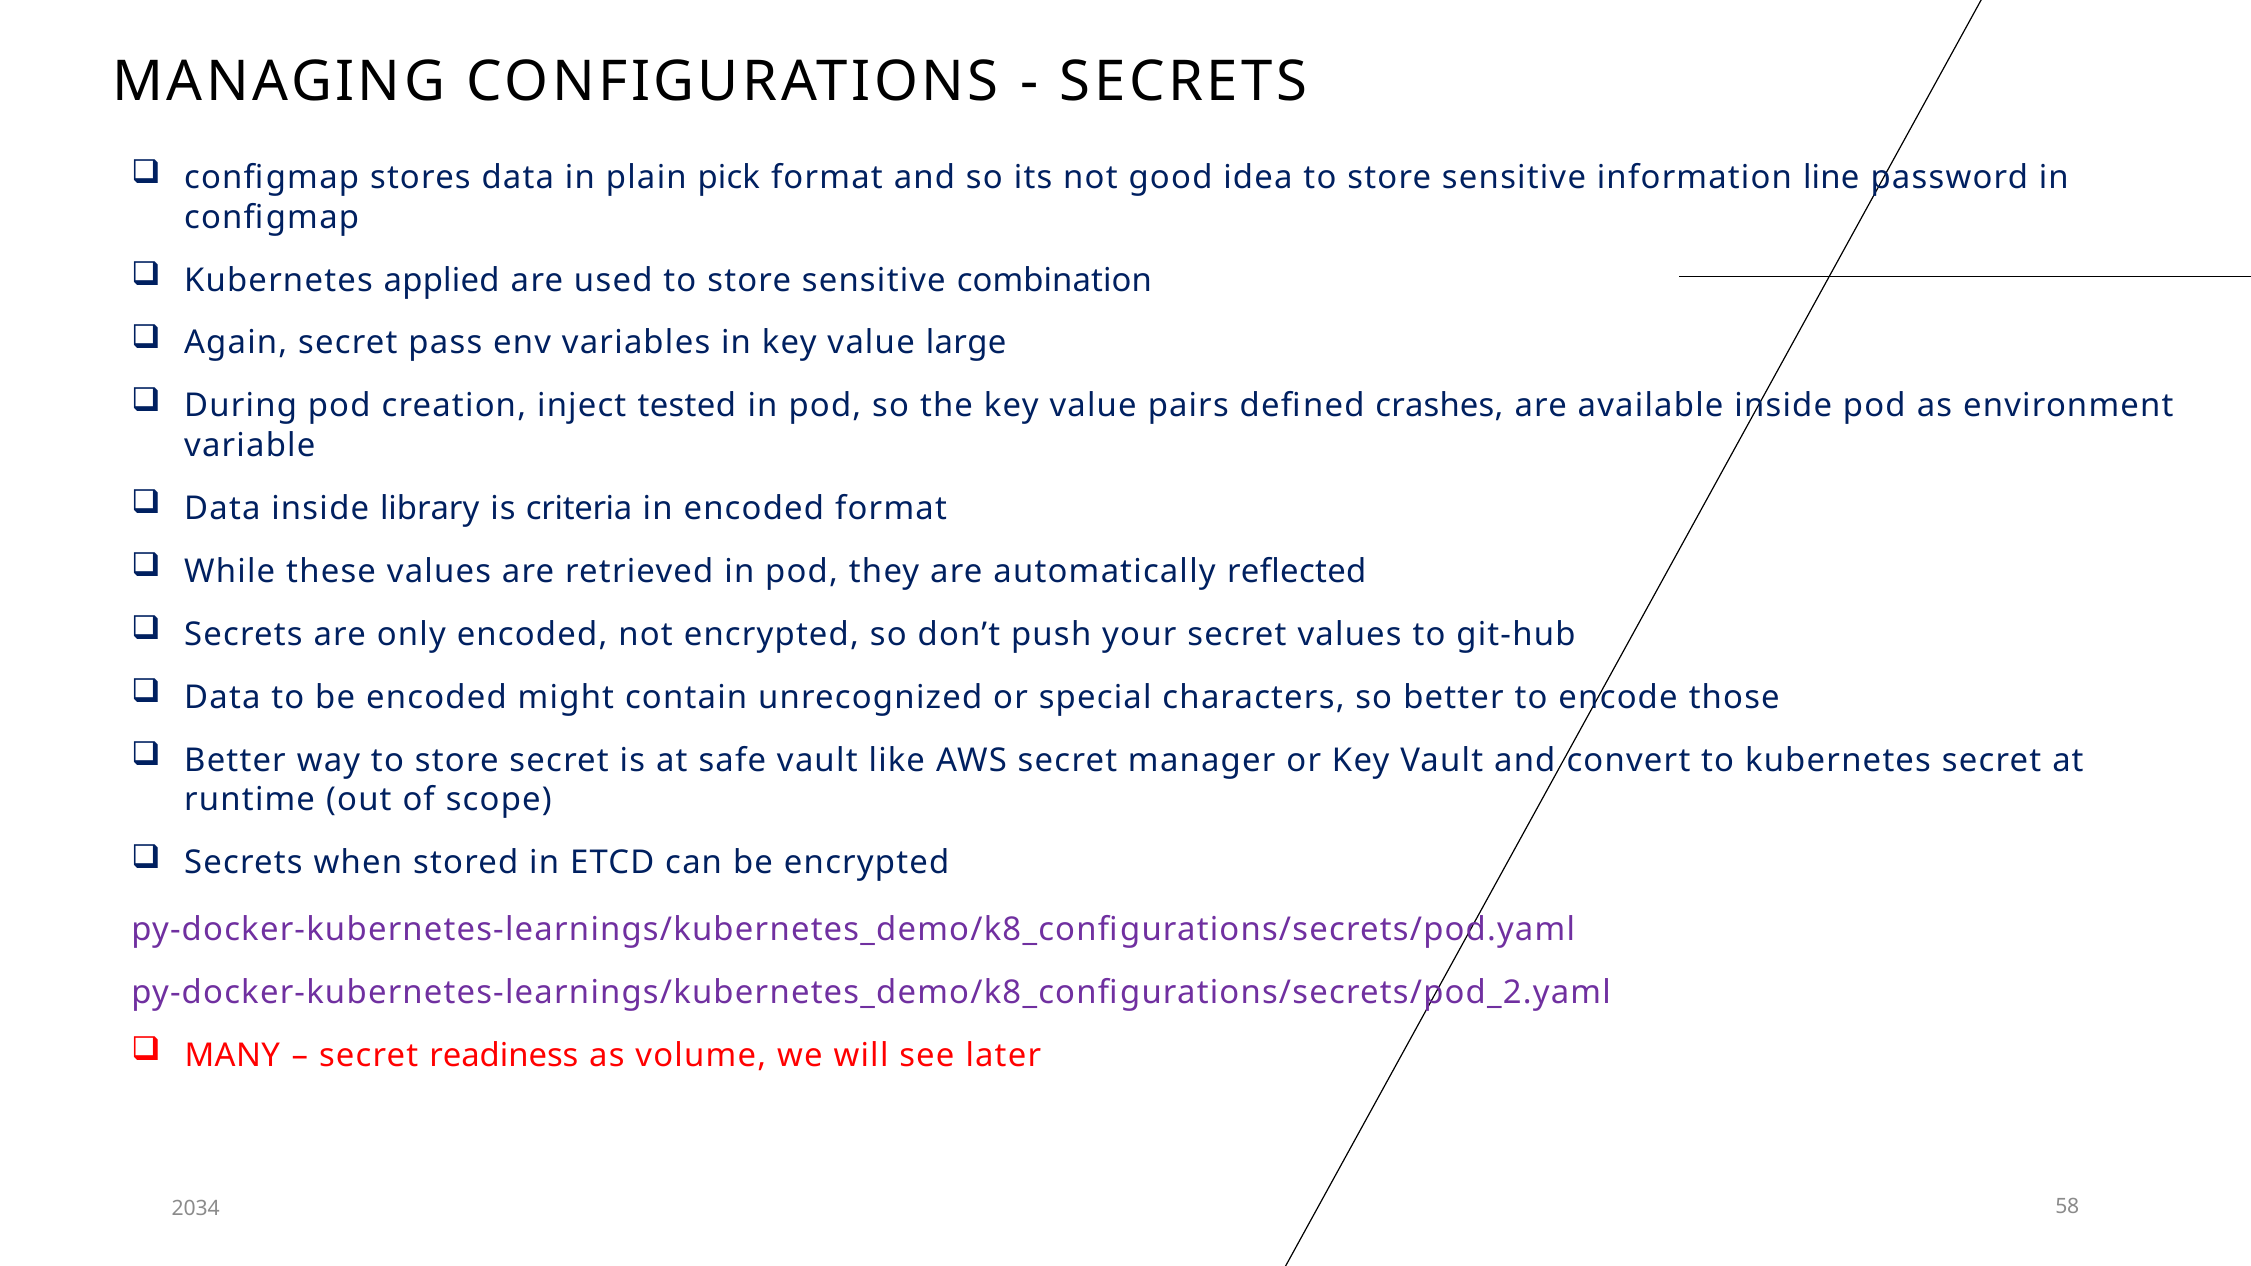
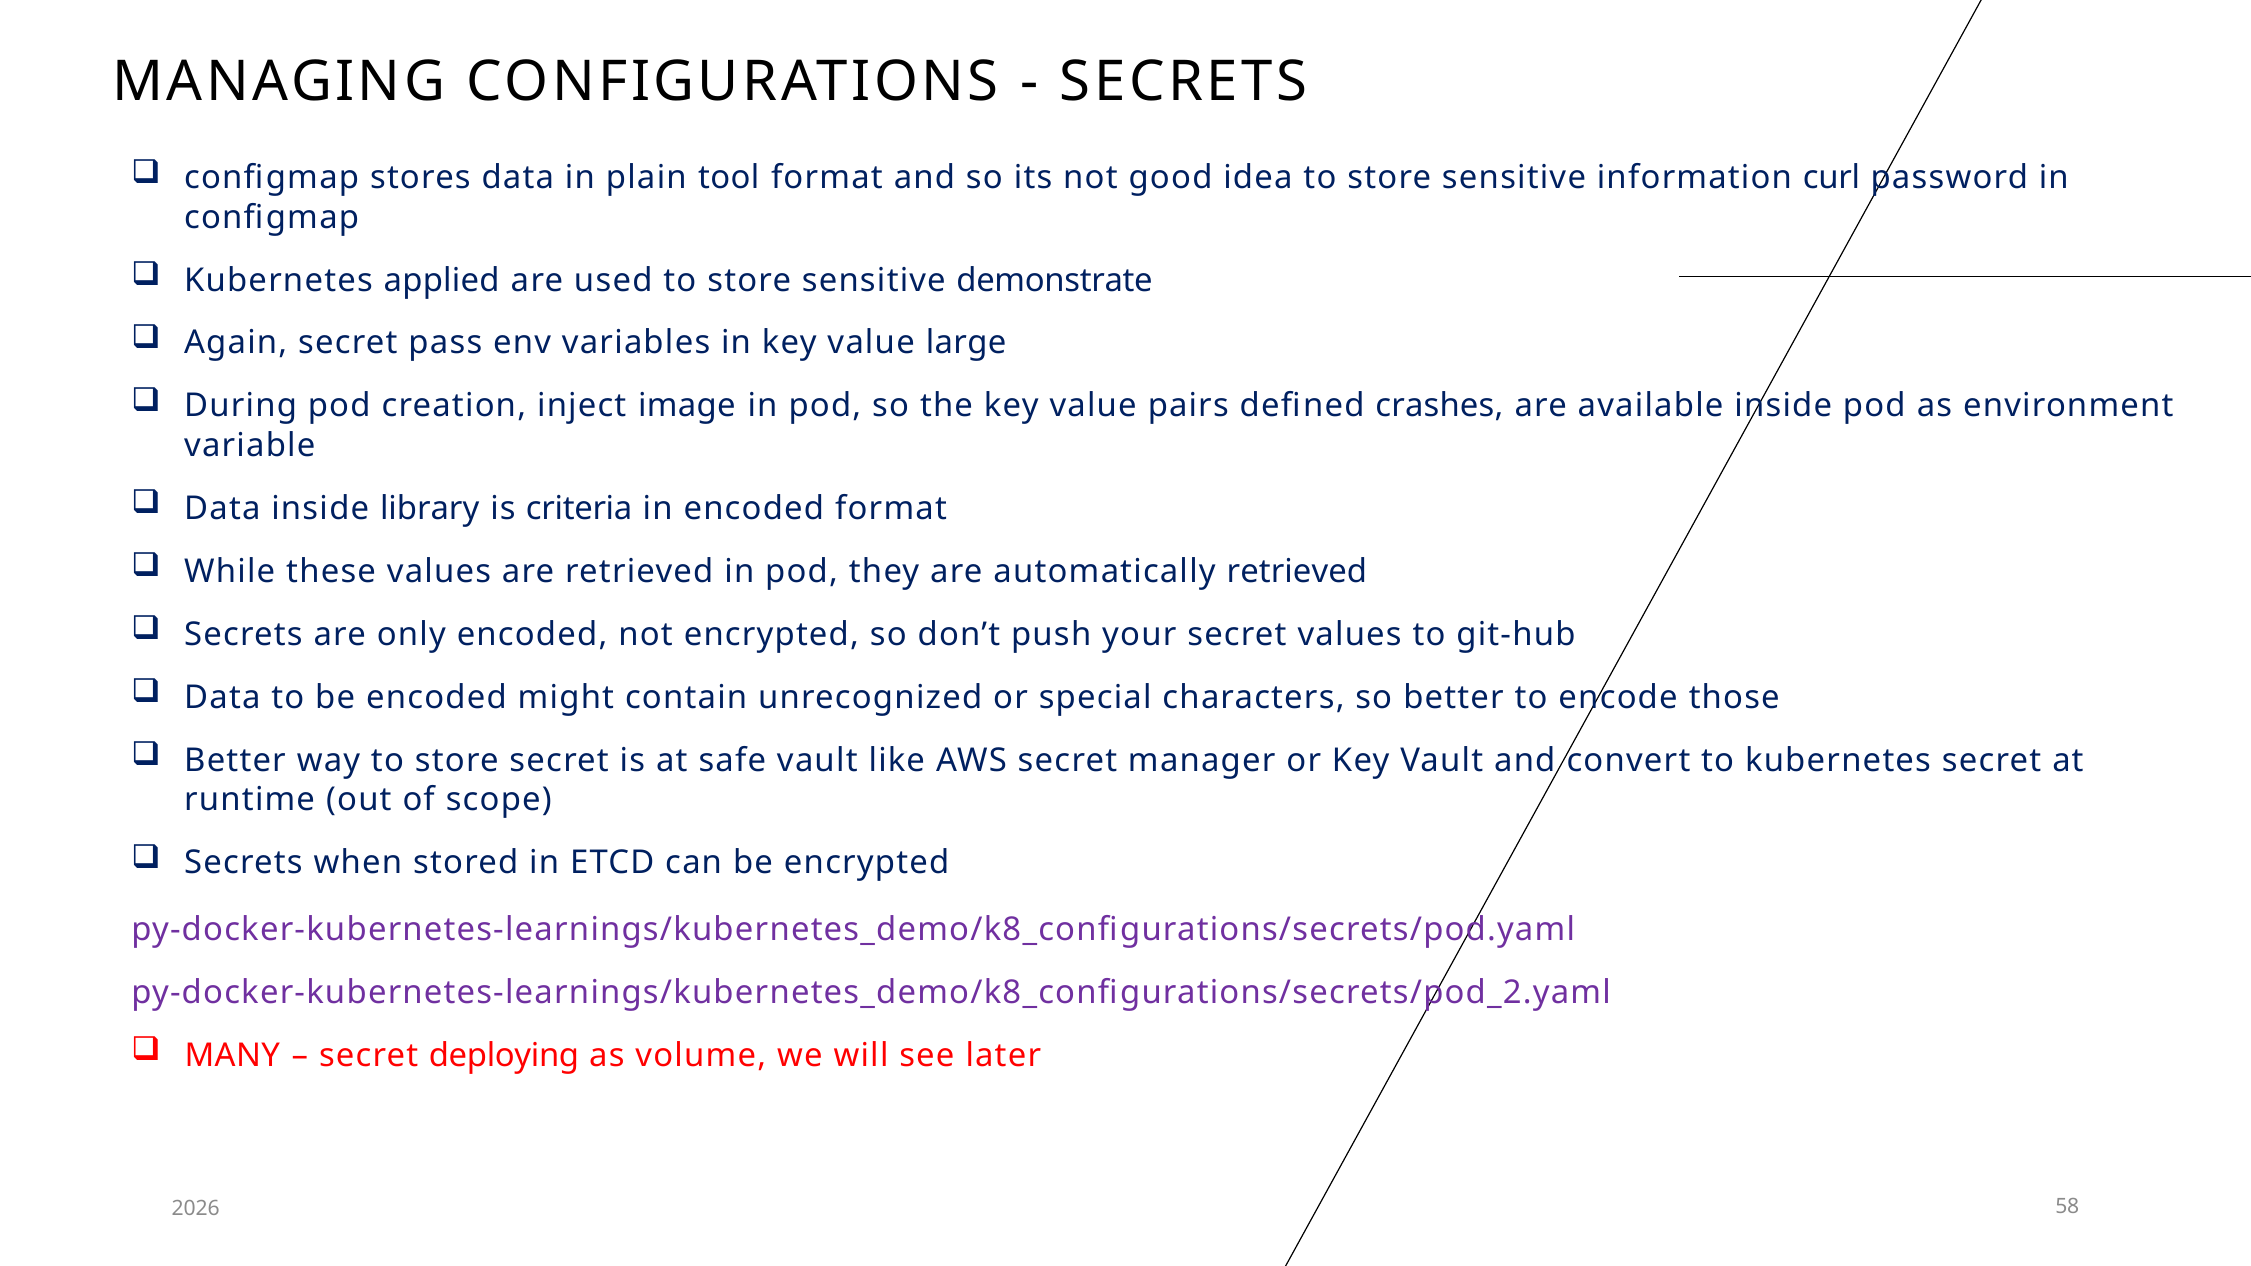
pick: pick -> tool (729, 178)
line: line -> curl (1832, 178)
combination: combination -> demonstrate (1055, 280)
tested: tested -> image (687, 406)
automatically reflected: reflected -> retrieved (1297, 571)
readiness: readiness -> deploying (504, 1055)
2034: 2034 -> 2026 (196, 1209)
